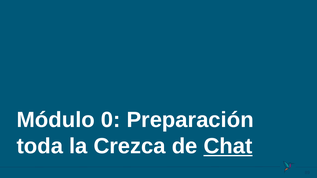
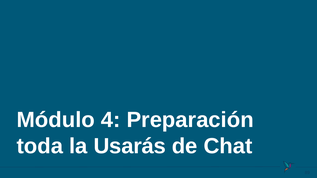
0: 0 -> 4 (111, 120)
Crezca: Crezca -> Usarás (130, 146)
Chat underline: present -> none (228, 146)
